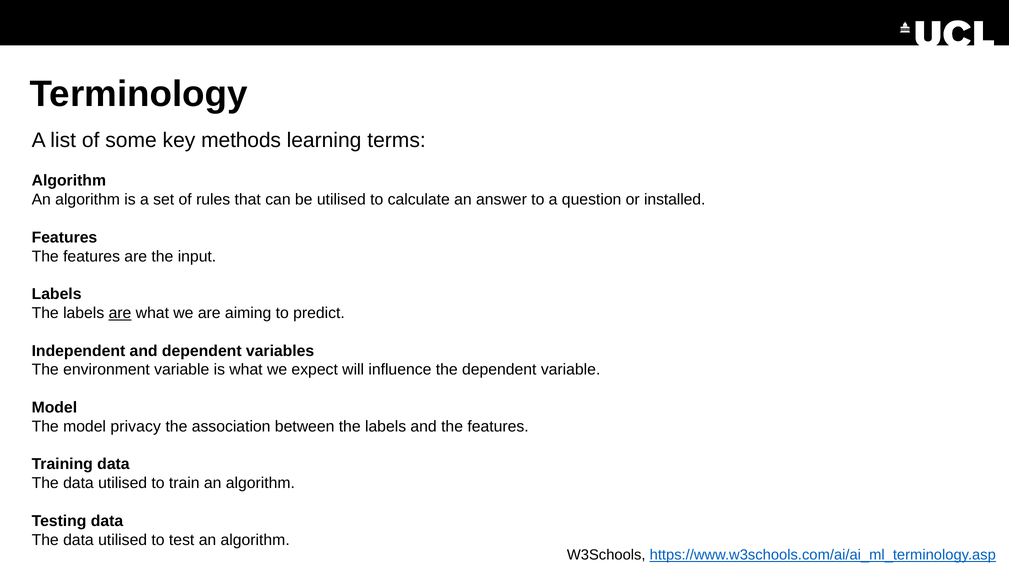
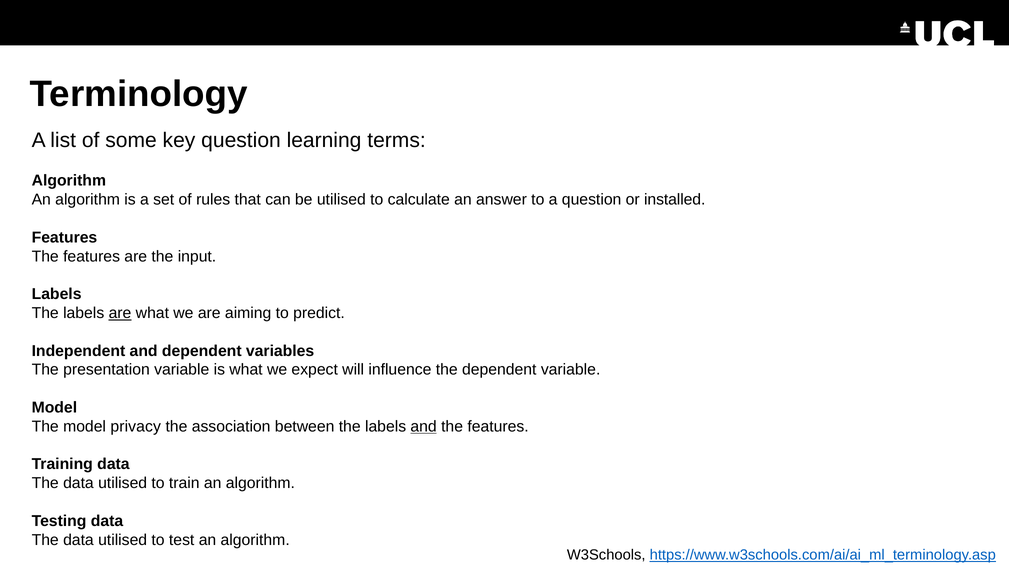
key methods: methods -> question (241, 140)
environment: environment -> presentation (106, 370)
and underline: none -> present (424, 427)
